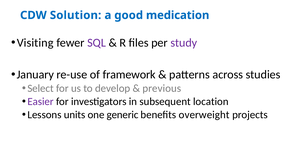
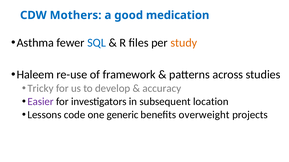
Solution: Solution -> Mothers (76, 15)
Visiting: Visiting -> Asthma (35, 43)
SQL colour: purple -> blue (97, 43)
study colour: purple -> orange (184, 43)
January: January -> Haleem (35, 75)
Select: Select -> Tricky (41, 89)
previous: previous -> accuracy (162, 89)
units: units -> code (75, 115)
